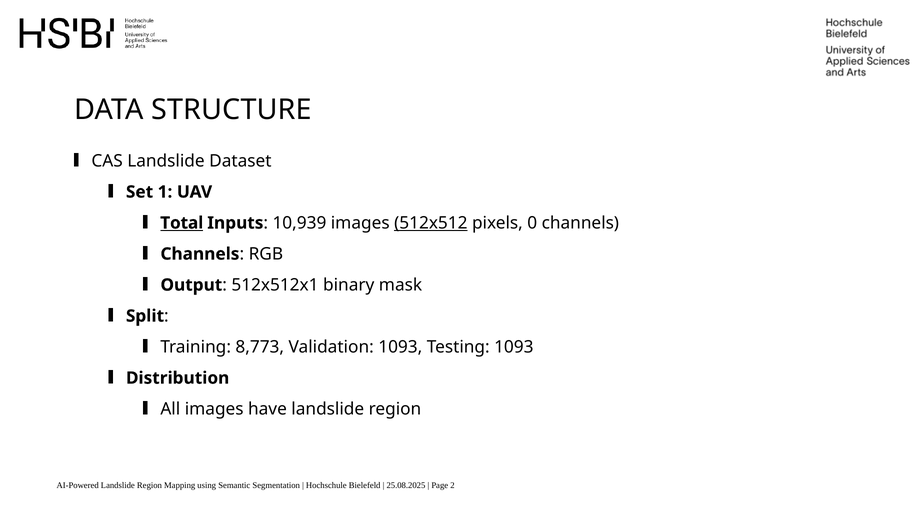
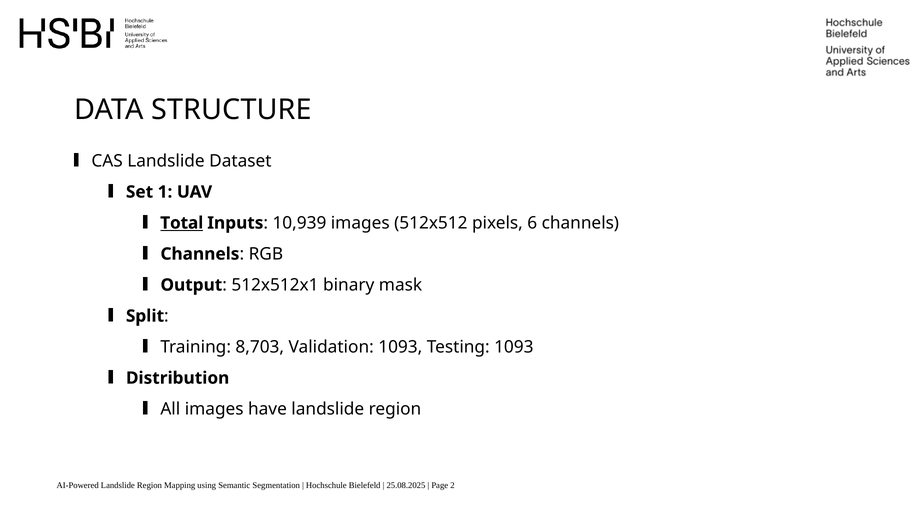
512x512 underline: present -> none (431, 223)
0: 0 -> 6 (532, 223)
8,773: 8,773 -> 8,703 (260, 347)
